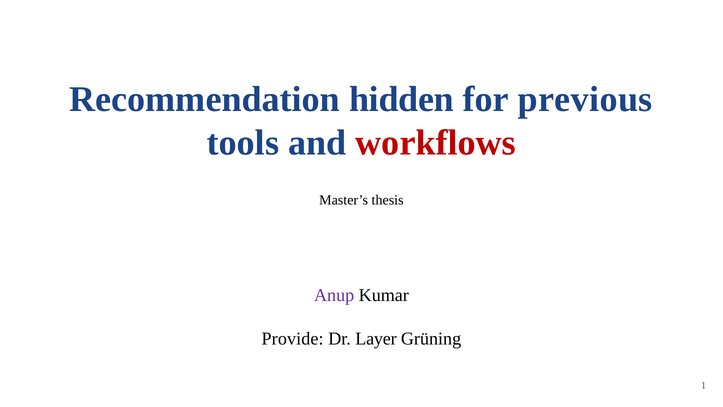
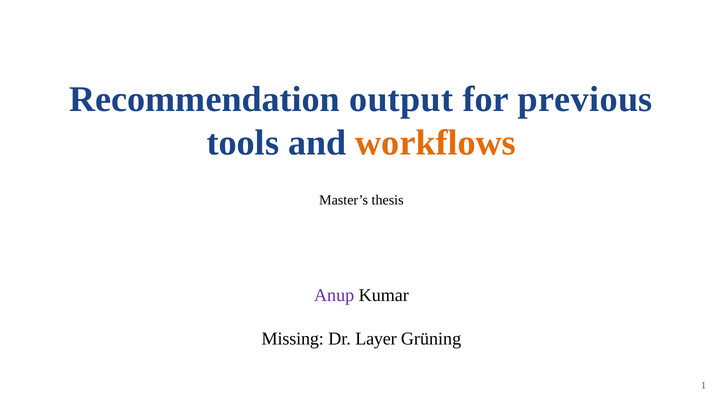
hidden: hidden -> output (401, 99)
workflows colour: red -> orange (436, 142)
Provide: Provide -> Missing (293, 339)
